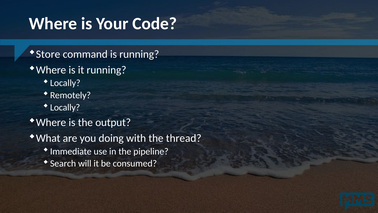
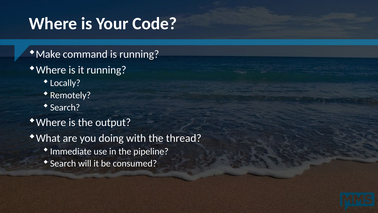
Store: Store -> Make (48, 54)
Locally: Locally -> Search (65, 107)
